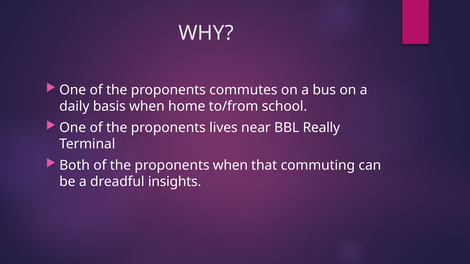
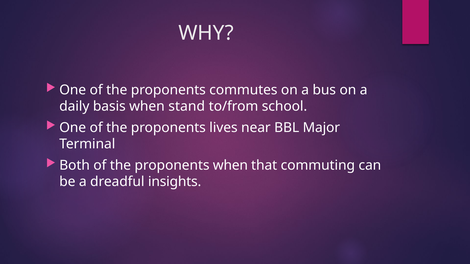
home: home -> stand (187, 106)
Really: Really -> Major (321, 128)
